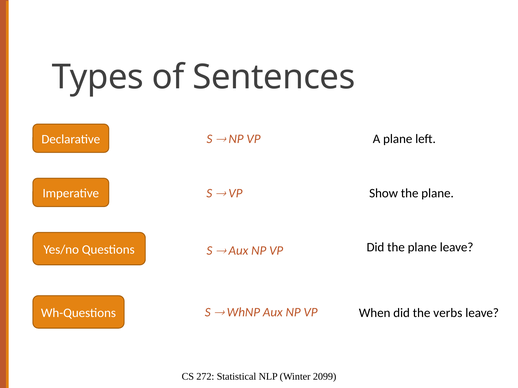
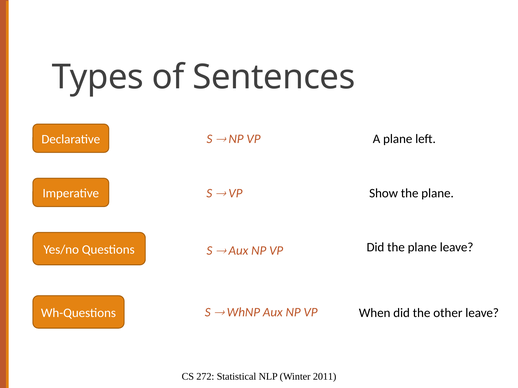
verbs: verbs -> other (448, 313)
2099: 2099 -> 2011 (325, 377)
